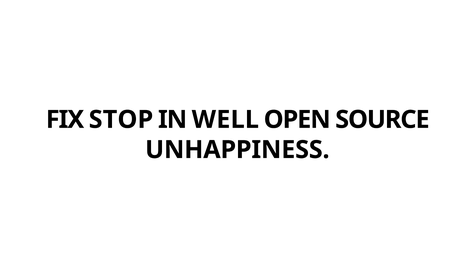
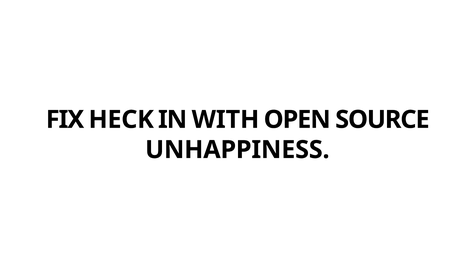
STOP: STOP -> HECK (121, 120)
WELL: WELL -> WITH (225, 120)
